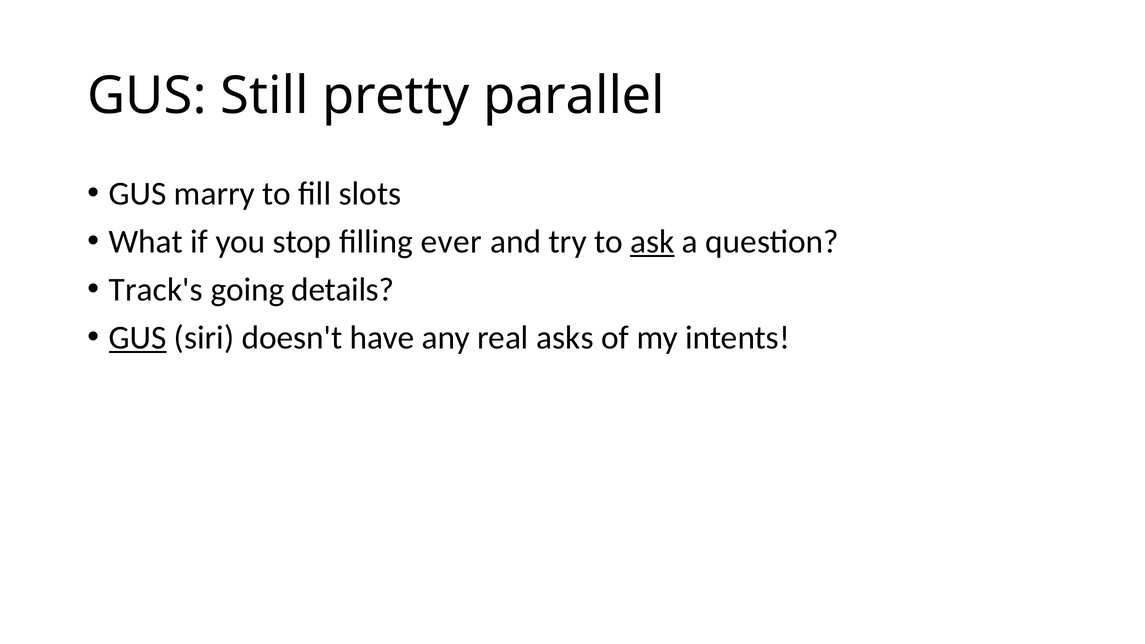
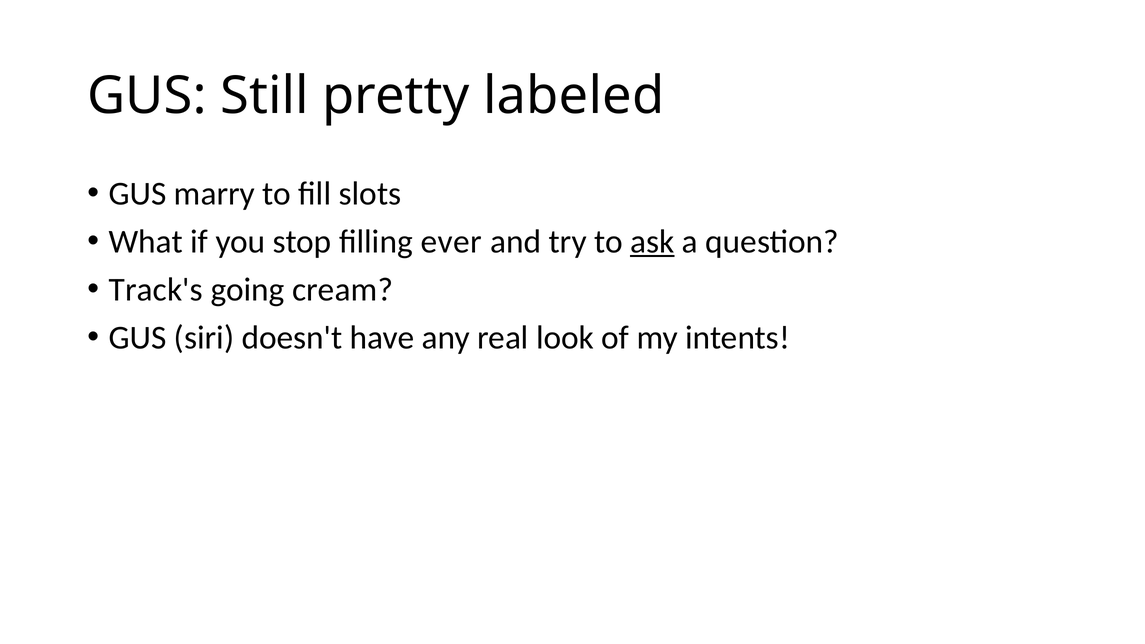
parallel: parallel -> labeled (574, 96)
details: details -> cream (343, 290)
GUS underline: present -> none (138, 338)
asks: asks -> look (565, 338)
